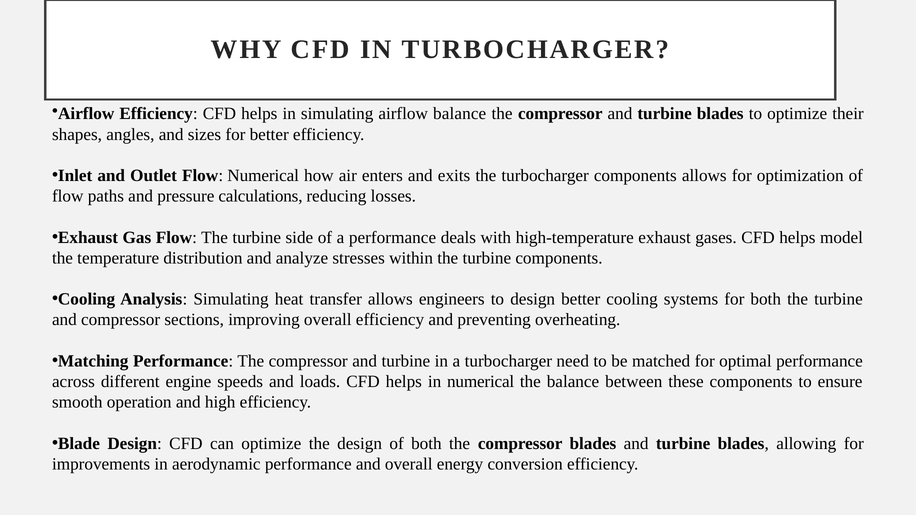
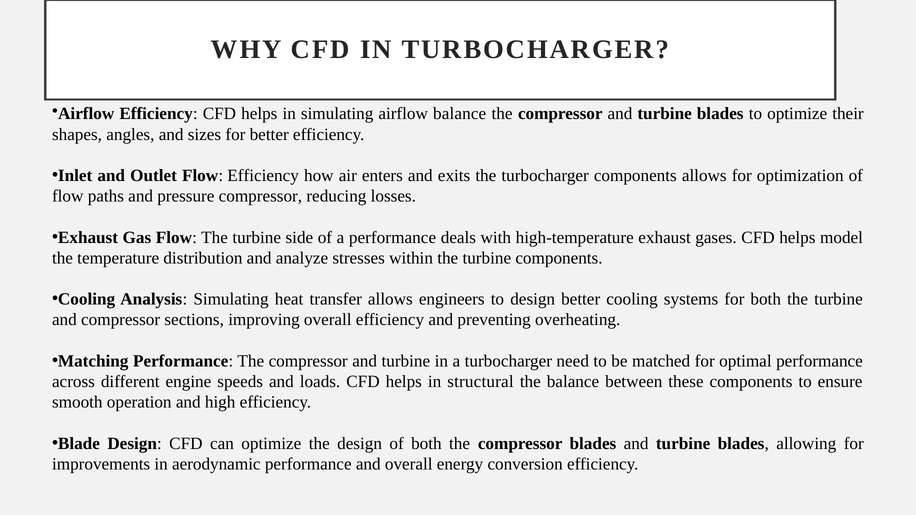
Flow Numerical: Numerical -> Efficiency (263, 176)
pressure calculations: calculations -> compressor (260, 196)
in numerical: numerical -> structural (480, 382)
